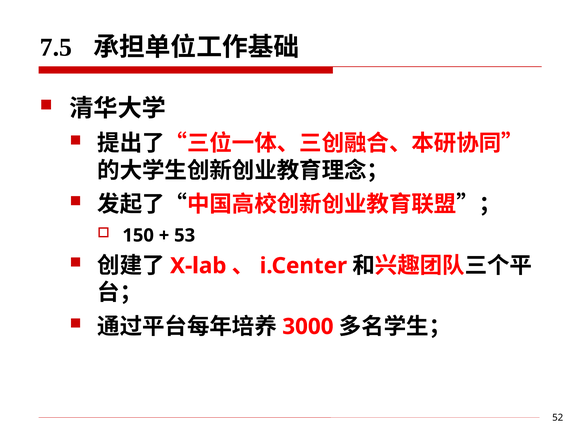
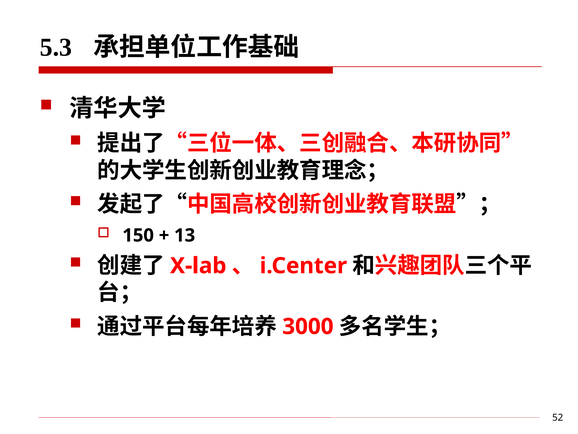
7.5: 7.5 -> 5.3 (56, 47)
53: 53 -> 13 (185, 235)
